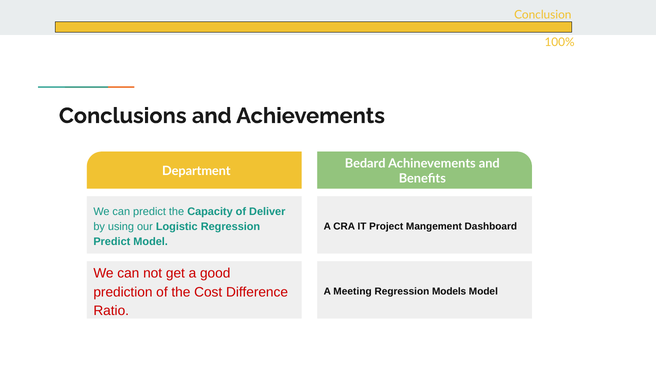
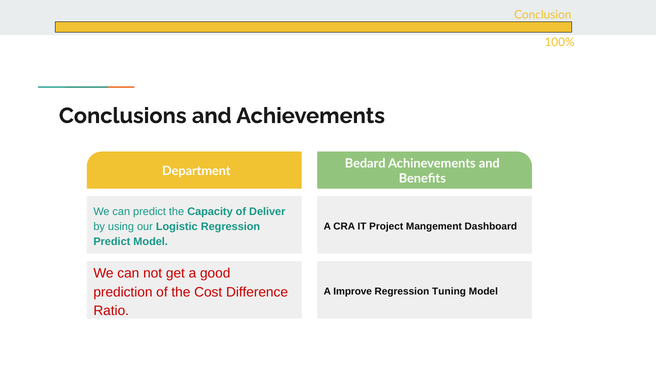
Meeting: Meeting -> Improve (353, 291)
Models: Models -> Tuning (449, 291)
